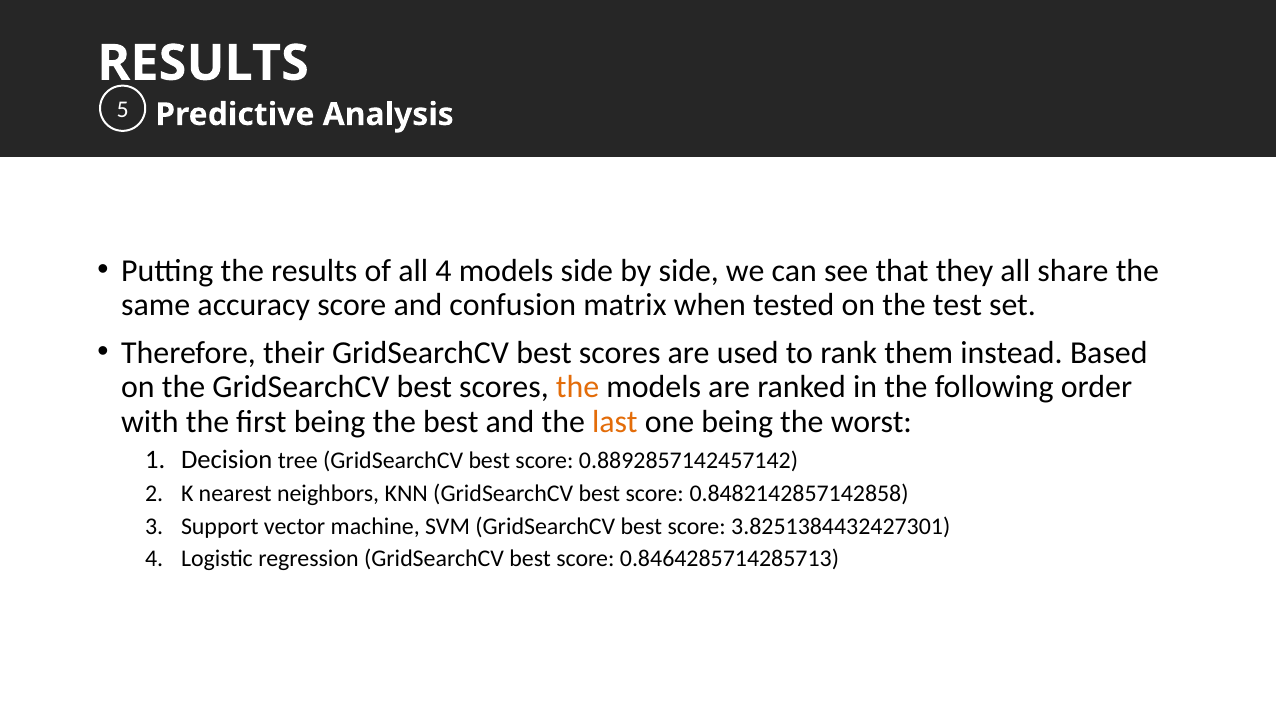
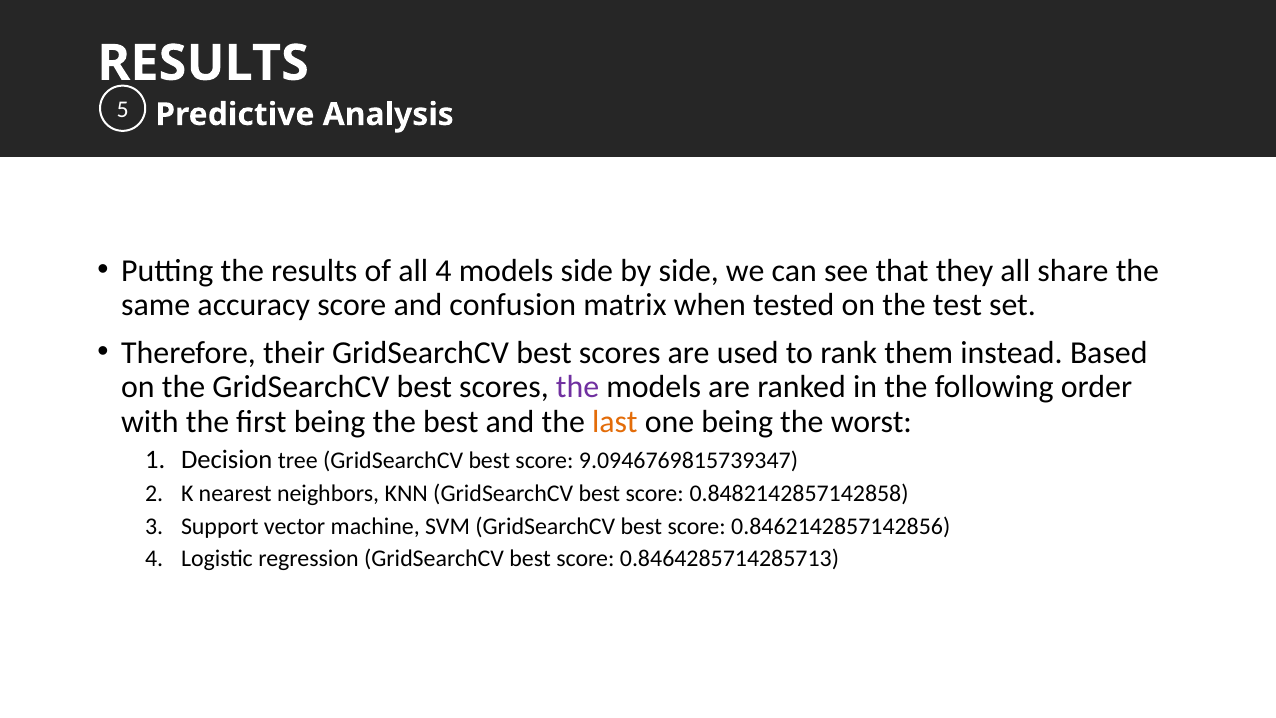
the colour: orange -> purple (578, 387)
0.8892857142457142: 0.8892857142457142 -> 9.0946769815739347 (688, 461)
3.8251384432427301: 3.8251384432427301 -> 0.8462142857142856 (841, 526)
